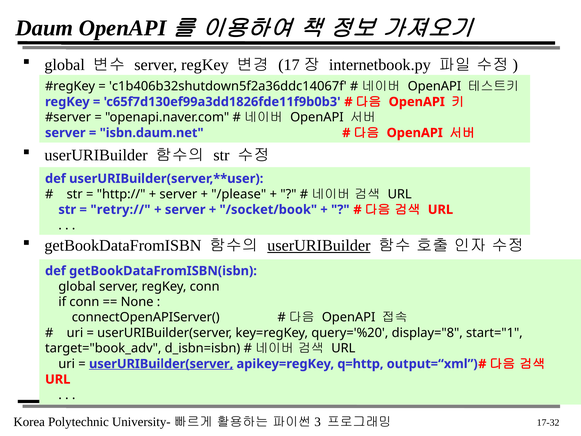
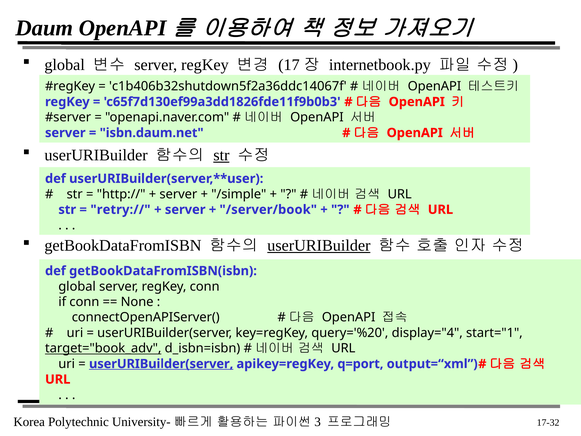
str underline: none -> present (221, 155)
/please: /please -> /simple (239, 194)
/socket/book: /socket/book -> /server/book (268, 210)
display="8: display="8 -> display="4 (427, 333)
target="book_adv underline: none -> present (103, 348)
q=http: q=http -> q=port (360, 364)
